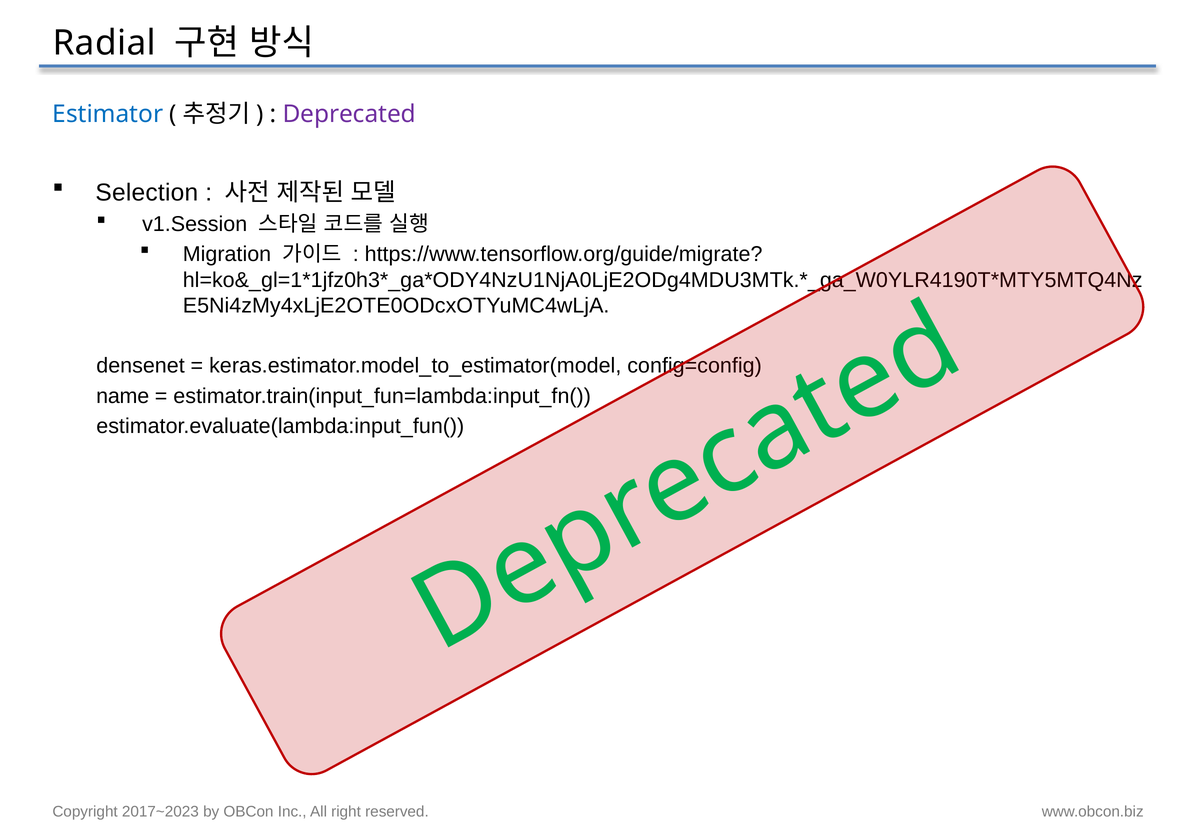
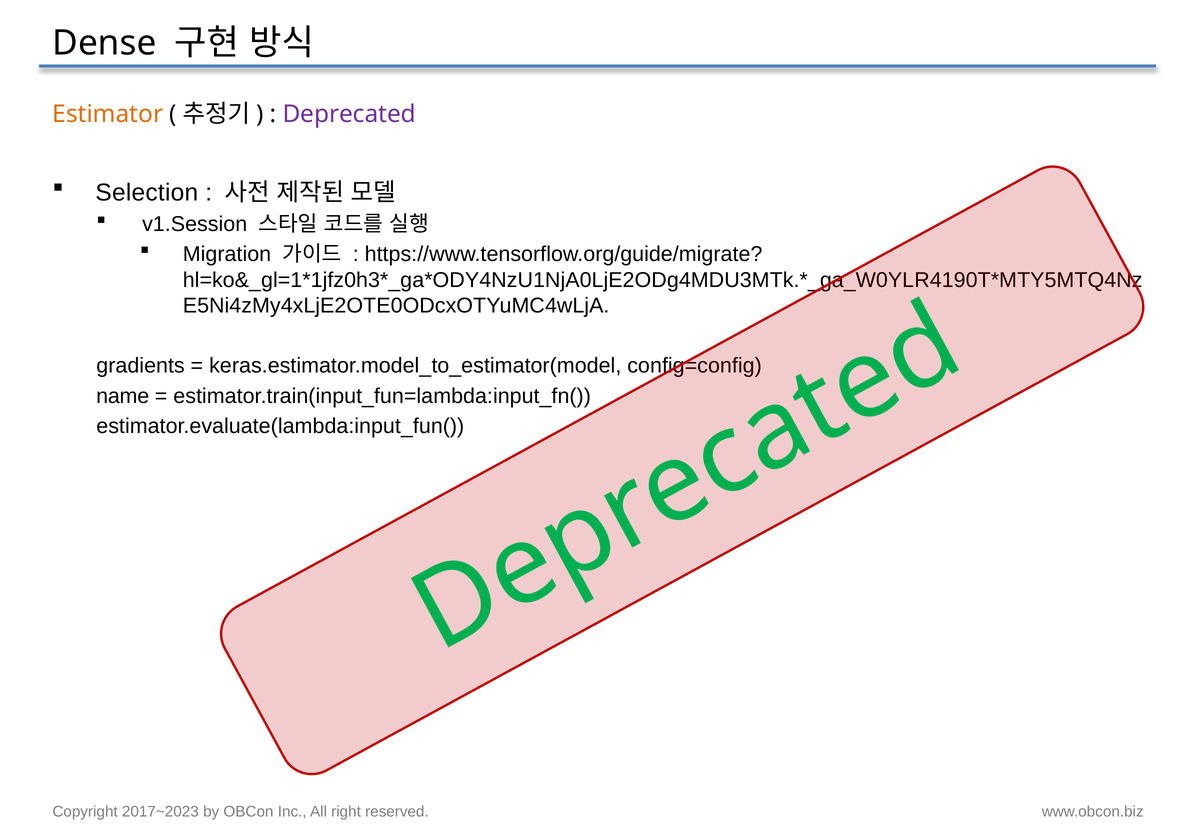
Radial: Radial -> Dense (104, 43)
Estimator colour: blue -> orange (108, 114)
densenet: densenet -> gradients (141, 366)
